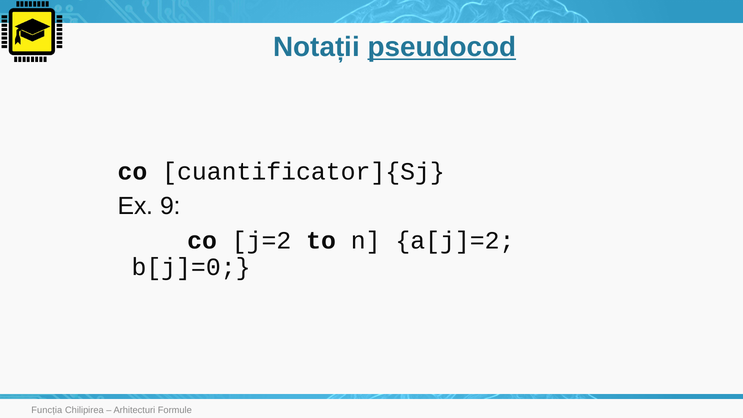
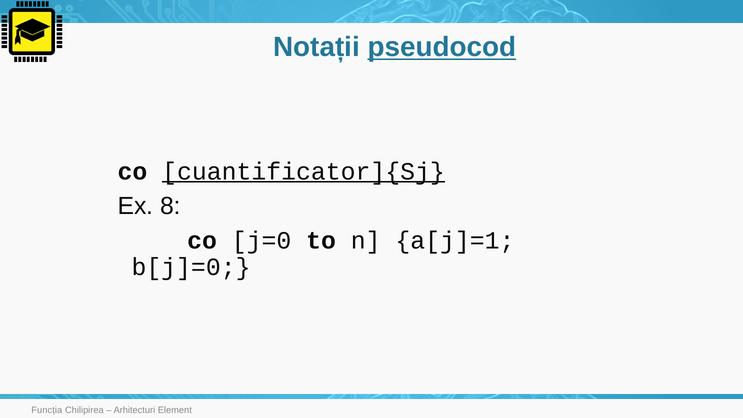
cuantificator]{Sj underline: none -> present (303, 171)
9: 9 -> 8 (171, 206)
j=2: j=2 -> j=0 (262, 240)
a[j]=2: a[j]=2 -> a[j]=1 (455, 240)
Formule: Formule -> Element (175, 410)
